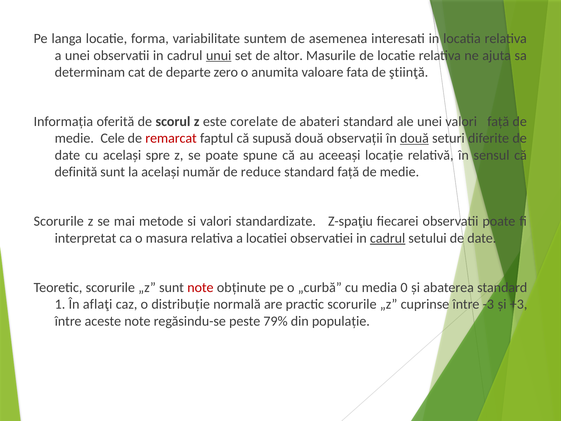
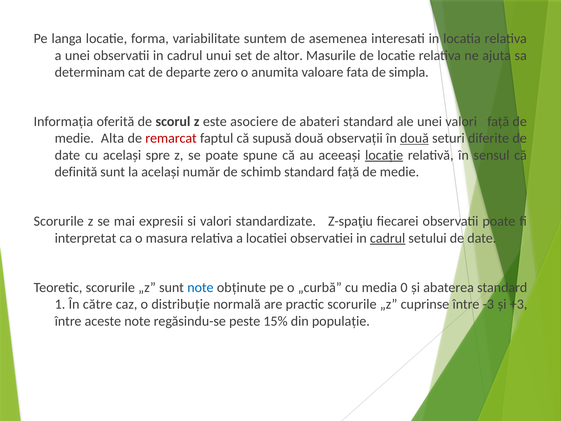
unui underline: present -> none (219, 55)
ştiinţă: ştiinţă -> simpla (409, 72)
corelate: corelate -> asociere (254, 121)
Cele: Cele -> Alta (112, 138)
locație underline: none -> present (384, 155)
reduce: reduce -> schimb (261, 172)
metode: metode -> expresii (161, 221)
note colour: red -> blue (200, 287)
aflaţi: aflaţi -> către (98, 304)
79%: 79% -> 15% (276, 321)
